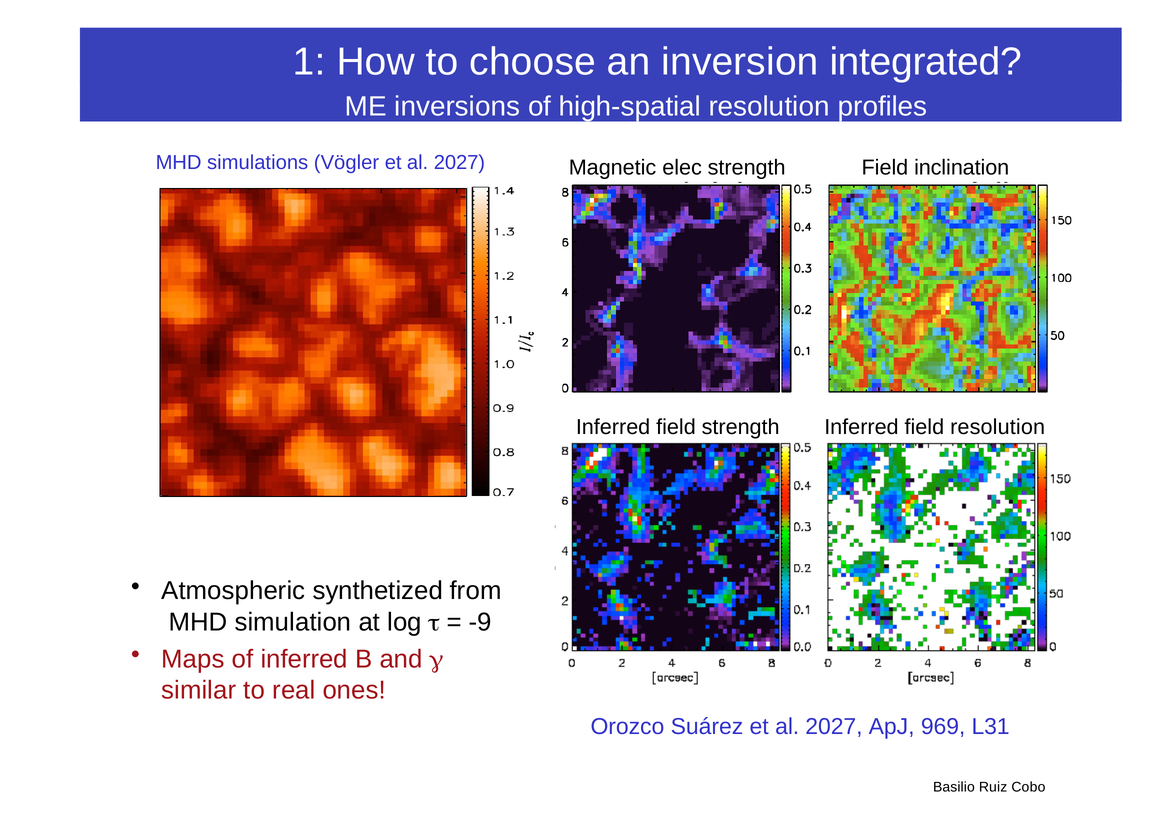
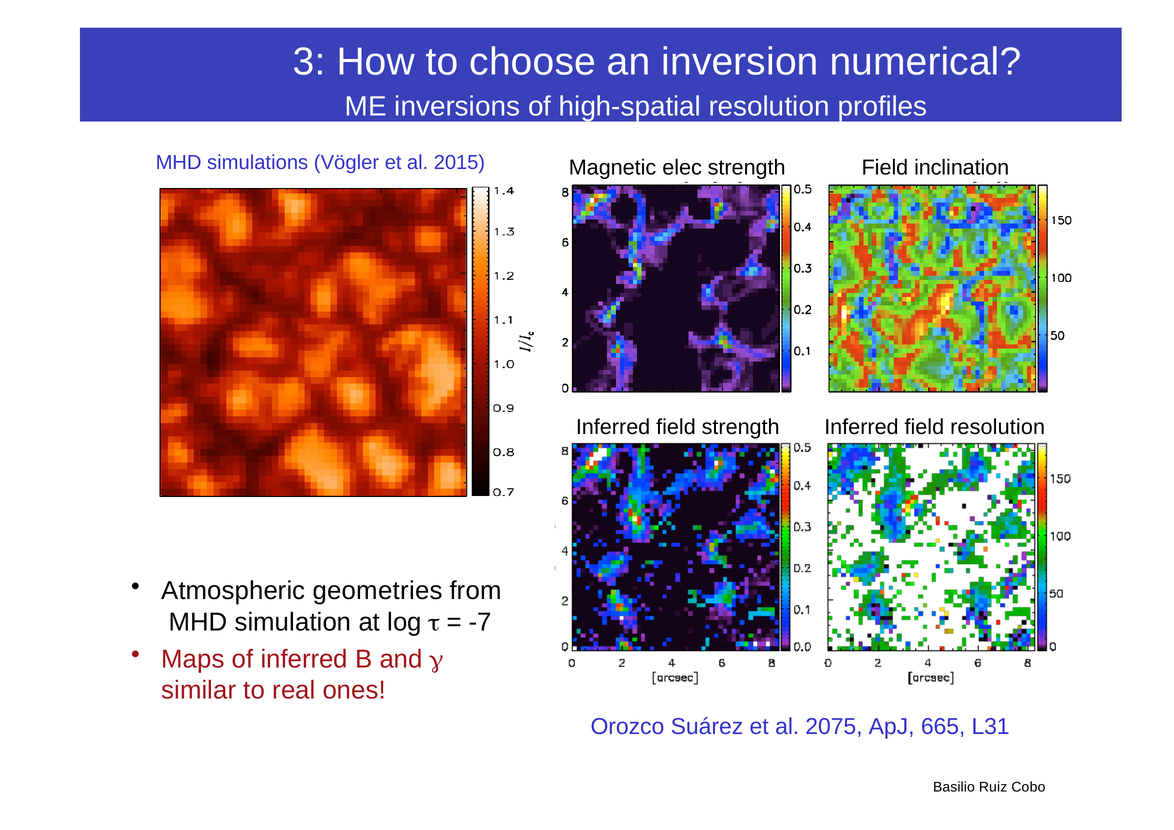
1: 1 -> 3 (309, 62)
integrated: integrated -> numerical (925, 62)
Vögler et al 2027: 2027 -> 2015 (459, 162)
synthetized: synthetized -> geometries (378, 591)
-9: -9 -> -7 (480, 622)
Suárez et al 2027: 2027 -> 2075 (834, 726)
969: 969 -> 665 (943, 726)
